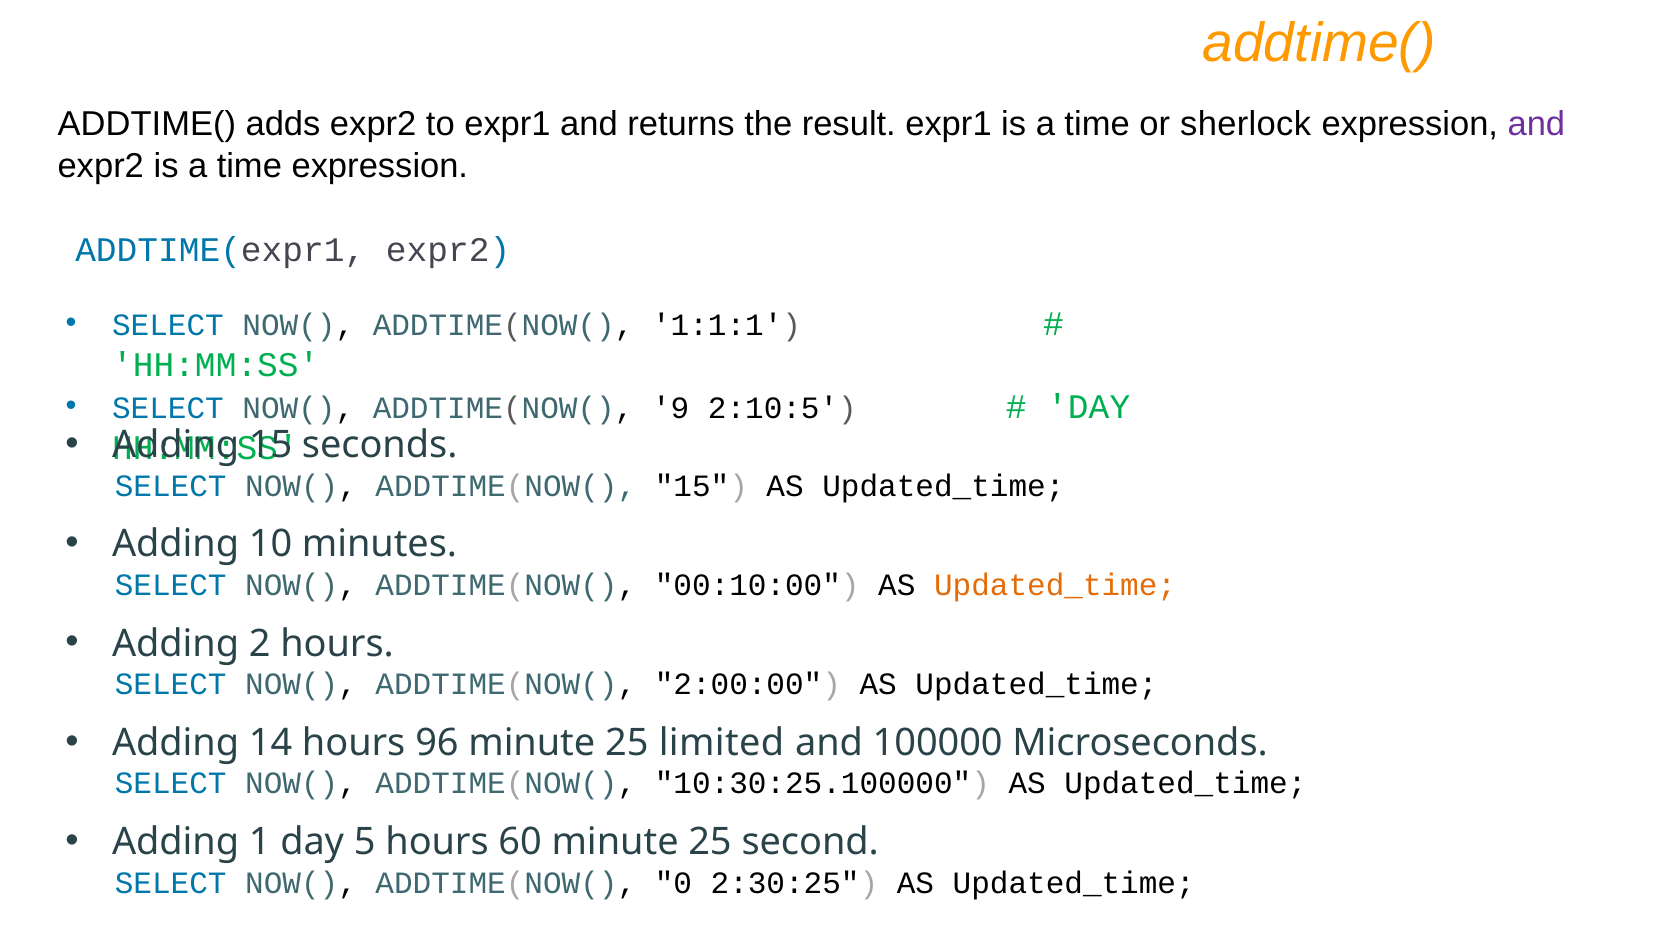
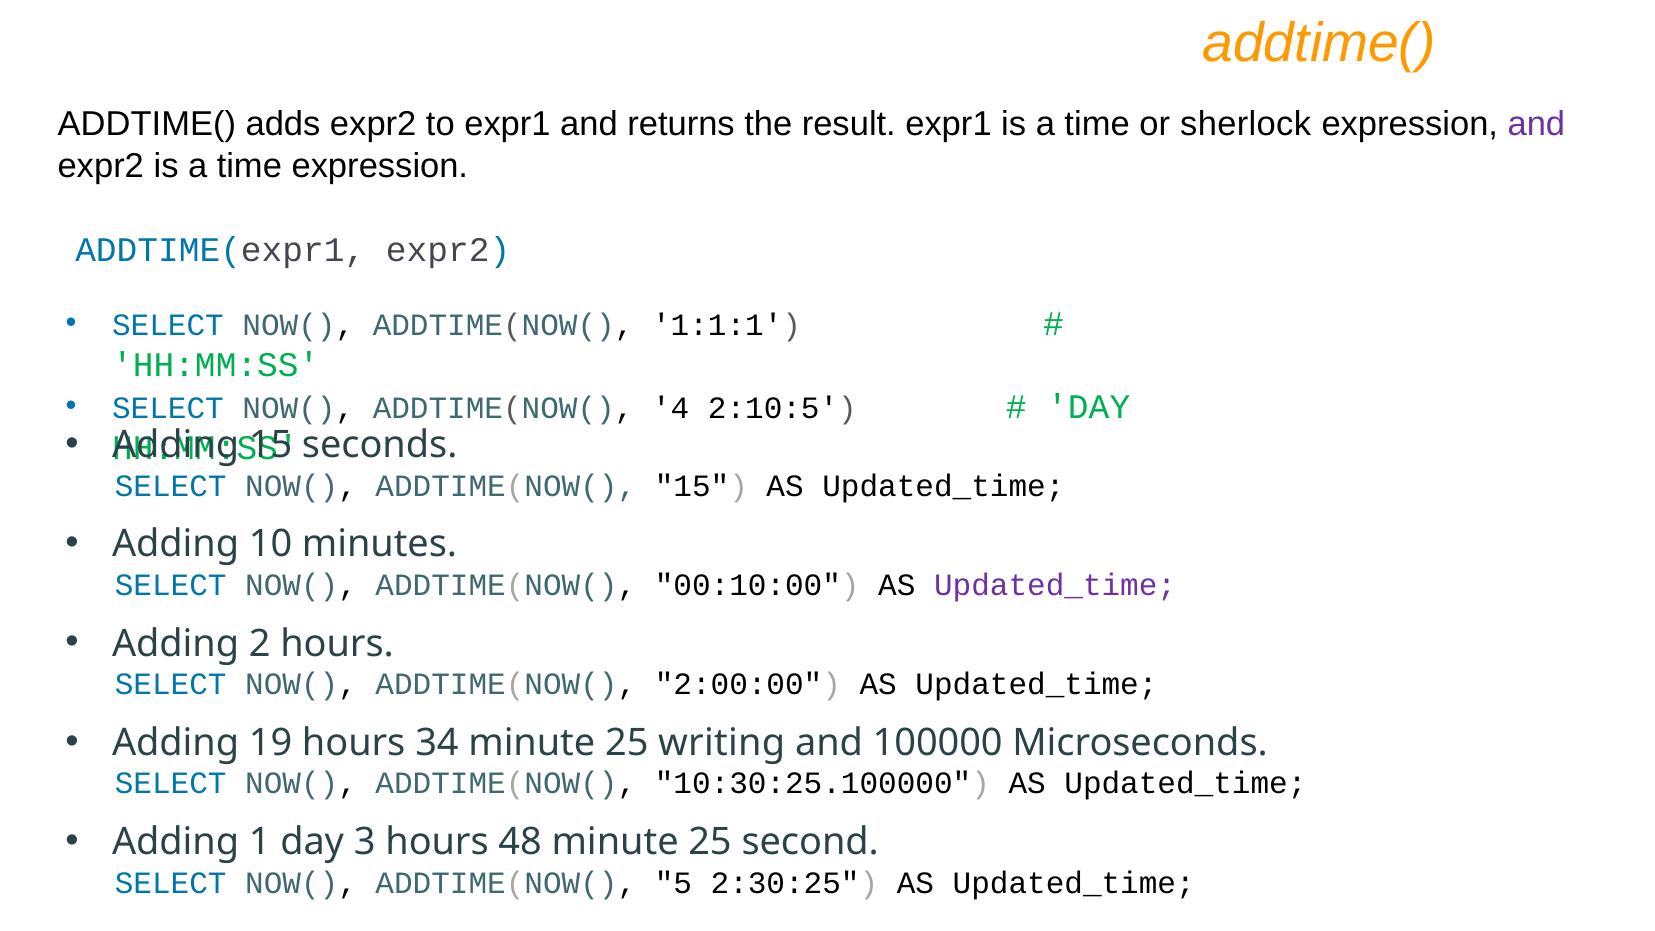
9: 9 -> 4 (671, 408)
Updated_time colour: orange -> purple (1055, 585)
14: 14 -> 19 (271, 743)
96: 96 -> 34 (437, 743)
limited: limited -> writing (722, 743)
5: 5 -> 3 (365, 842)
60: 60 -> 48 (520, 842)
0: 0 -> 5 (673, 883)
